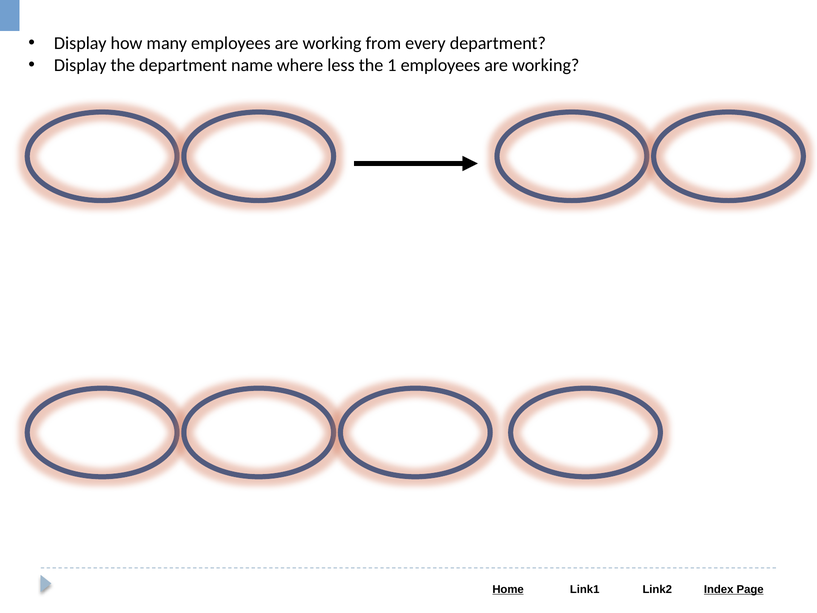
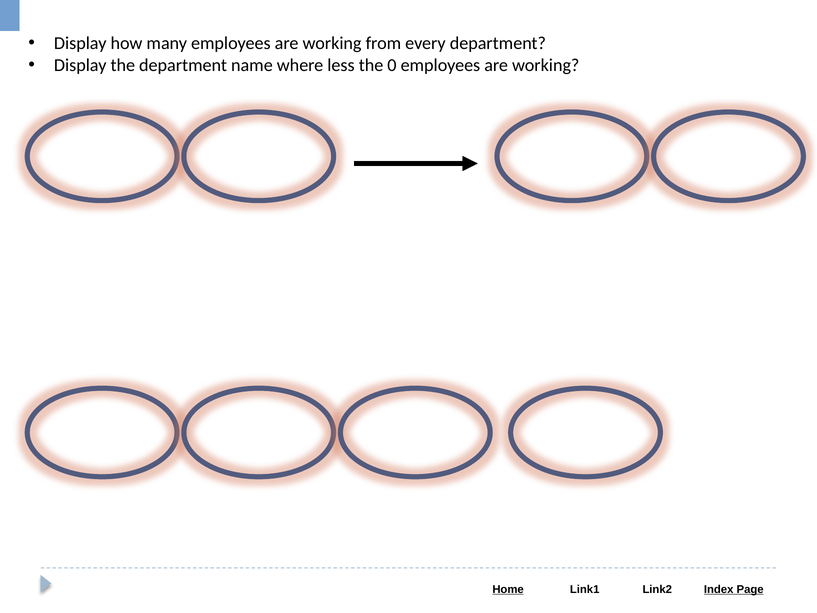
1: 1 -> 0 (392, 65)
